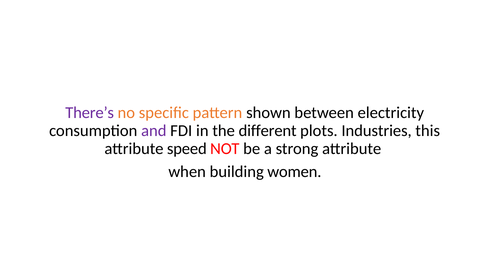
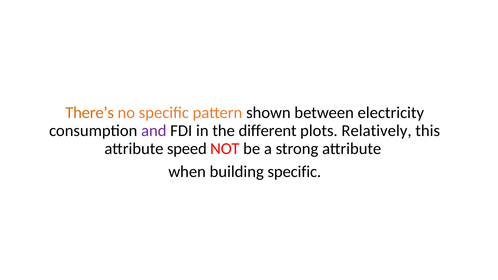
There’s colour: purple -> orange (90, 113)
Industries: Industries -> Relatively (377, 131)
building women: women -> specific (294, 172)
